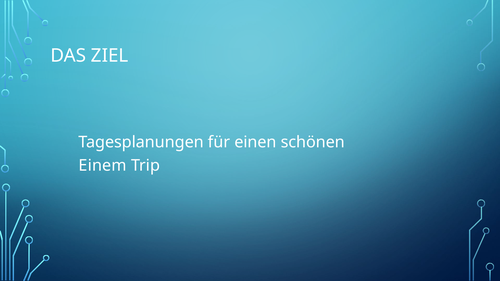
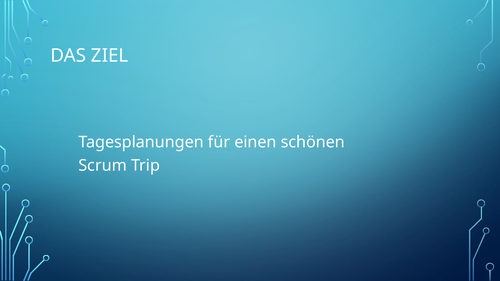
Einem: Einem -> Scrum (103, 166)
